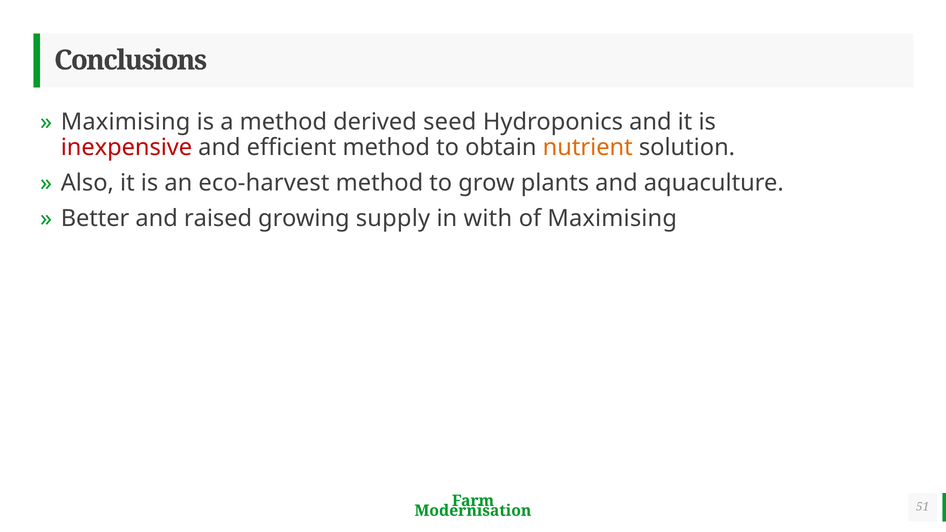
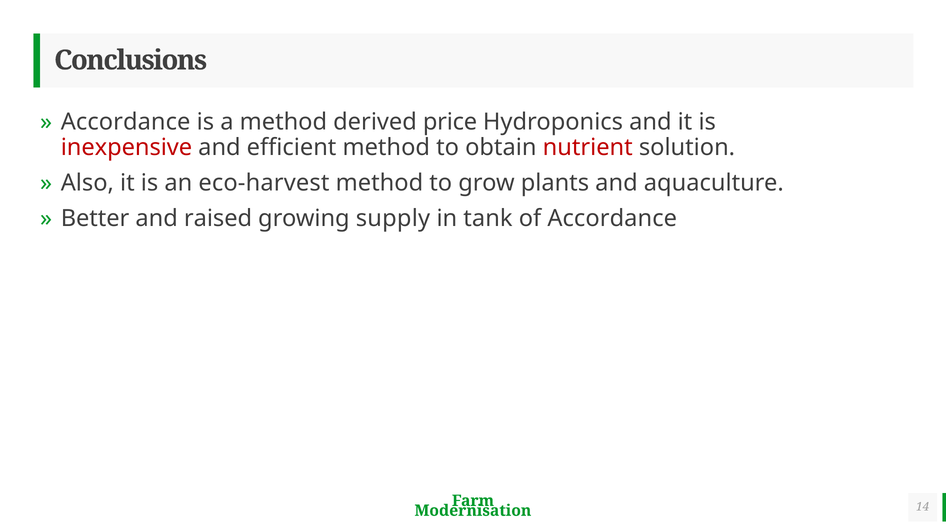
Maximising: Maximising -> Accordance (126, 122)
seed: seed -> price (450, 122)
nutrient colour: orange -> red (588, 148)
with: with -> tank (488, 218)
of Maximising: Maximising -> Accordance (612, 218)
51: 51 -> 14 (923, 507)
